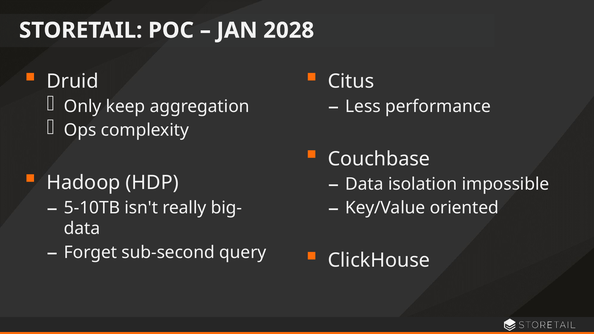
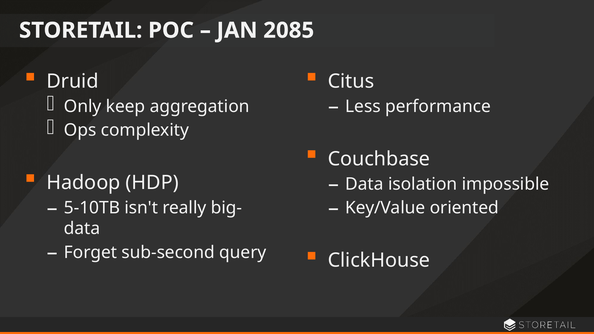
2028: 2028 -> 2085 (289, 30)
